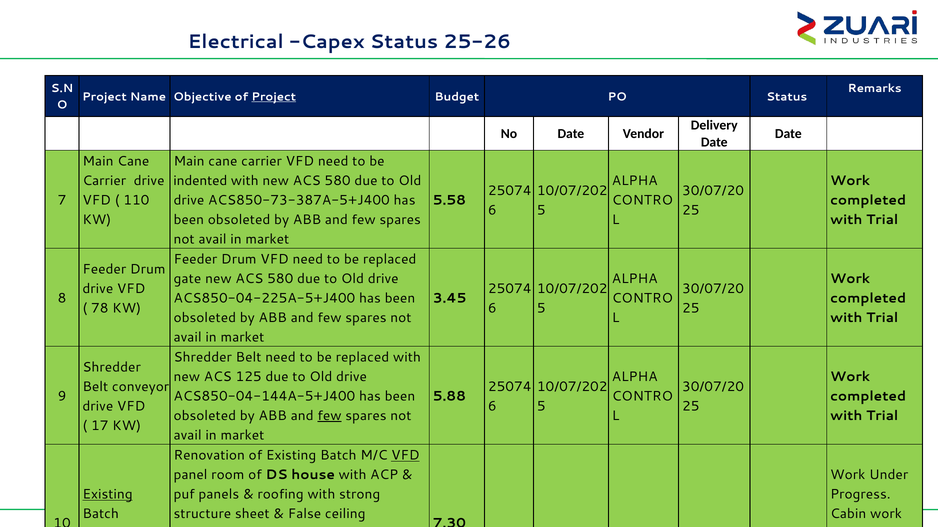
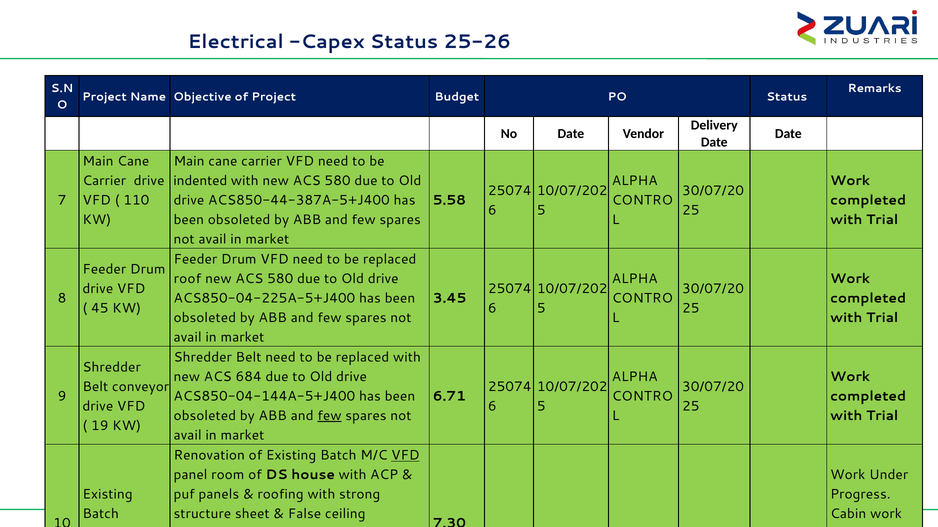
Project underline: present -> none (274, 97)
ACS850-73-387A-5+J400: ACS850-73-387A-5+J400 -> ACS850-44-387A-5+J400 (299, 201)
gate: gate -> roof (187, 279)
78: 78 -> 45 (100, 308)
125: 125 -> 684 (249, 377)
5.88: 5.88 -> 6.71 (449, 397)
17: 17 -> 19 (100, 426)
Existing underline: present -> none (108, 495)
